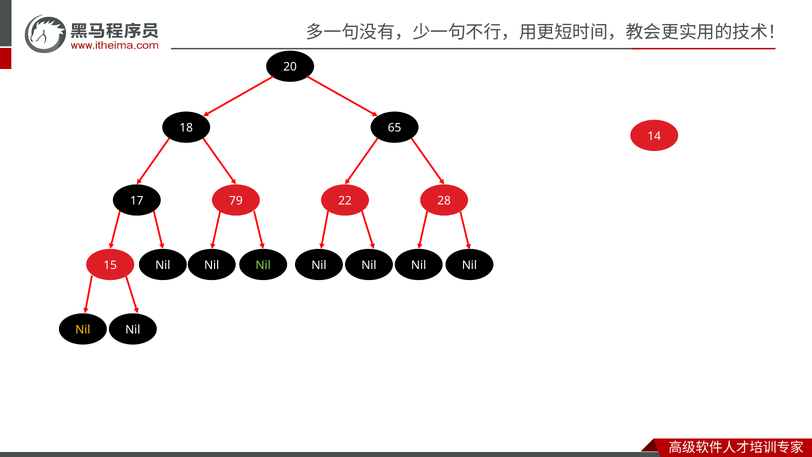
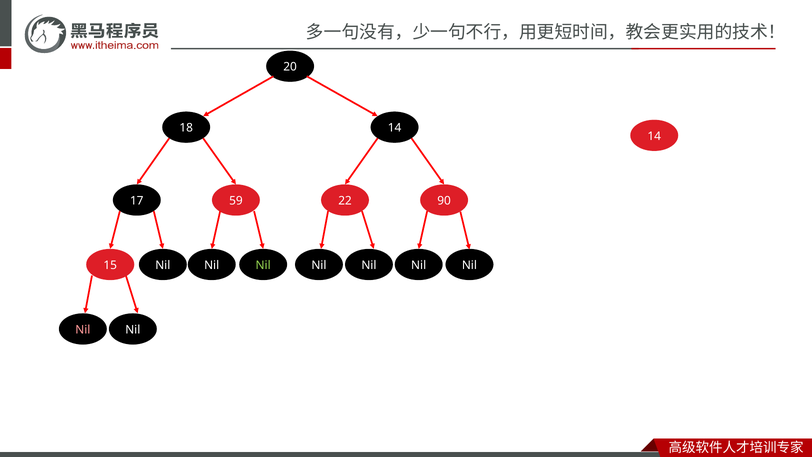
18 65: 65 -> 14 (395, 128)
79: 79 -> 59 (236, 201)
28: 28 -> 90 (444, 201)
Nil colour: yellow -> pink (83, 330)
